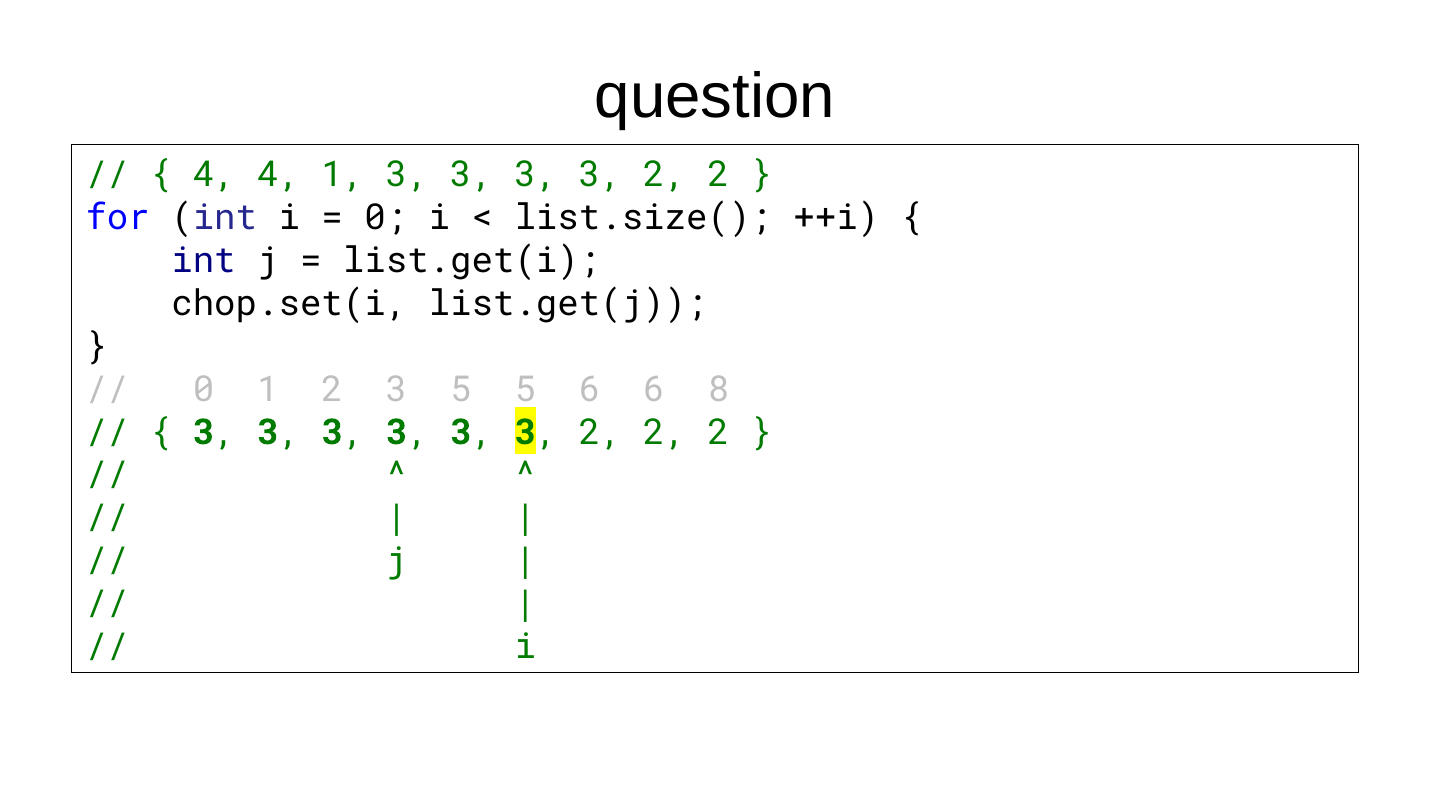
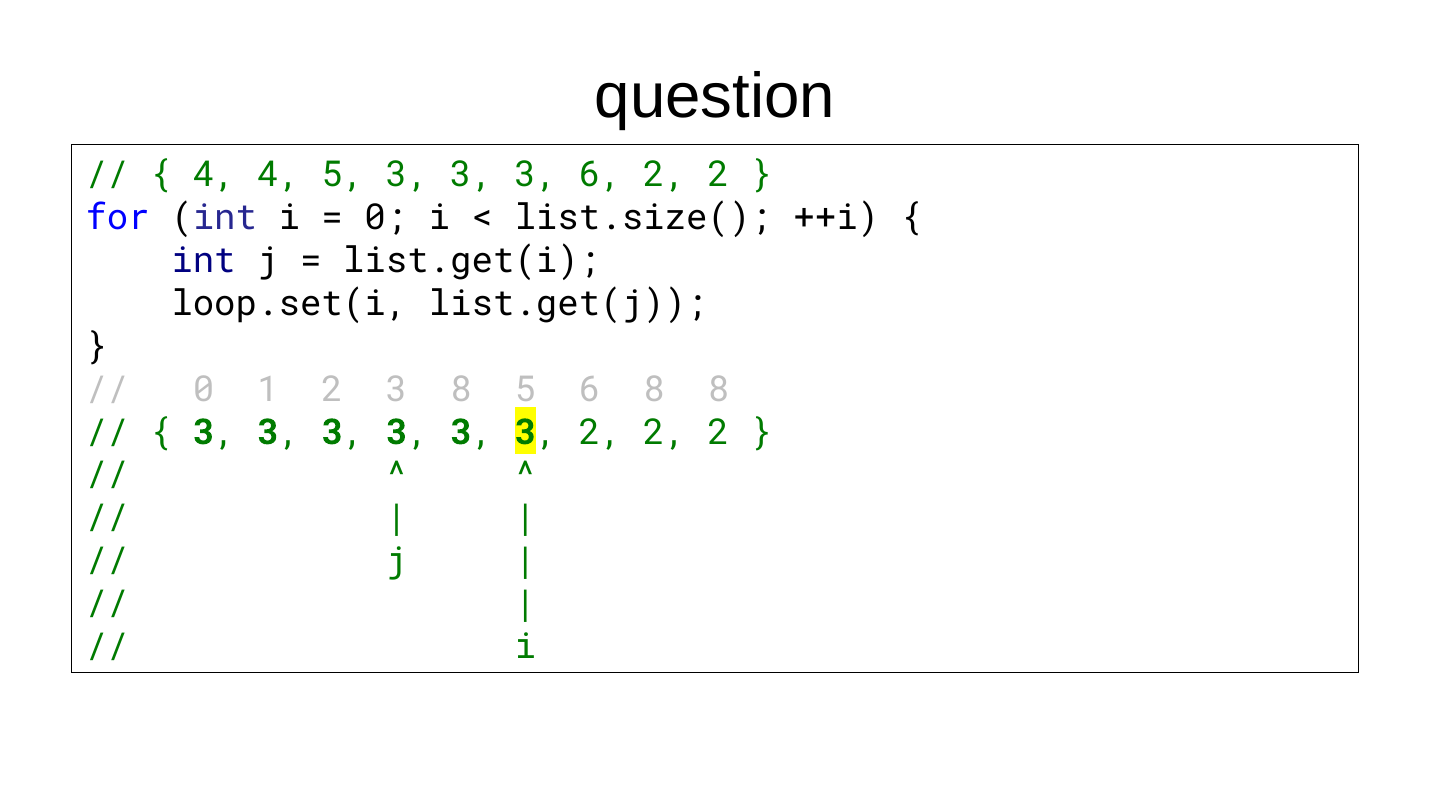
4 1: 1 -> 5 (343, 175)
3: 3 -> 6 (600, 175)
chop.set(i: chop.set(i -> loop.set(i (289, 304)
3 5: 5 -> 8 (461, 390)
6 6: 6 -> 8 (654, 390)
